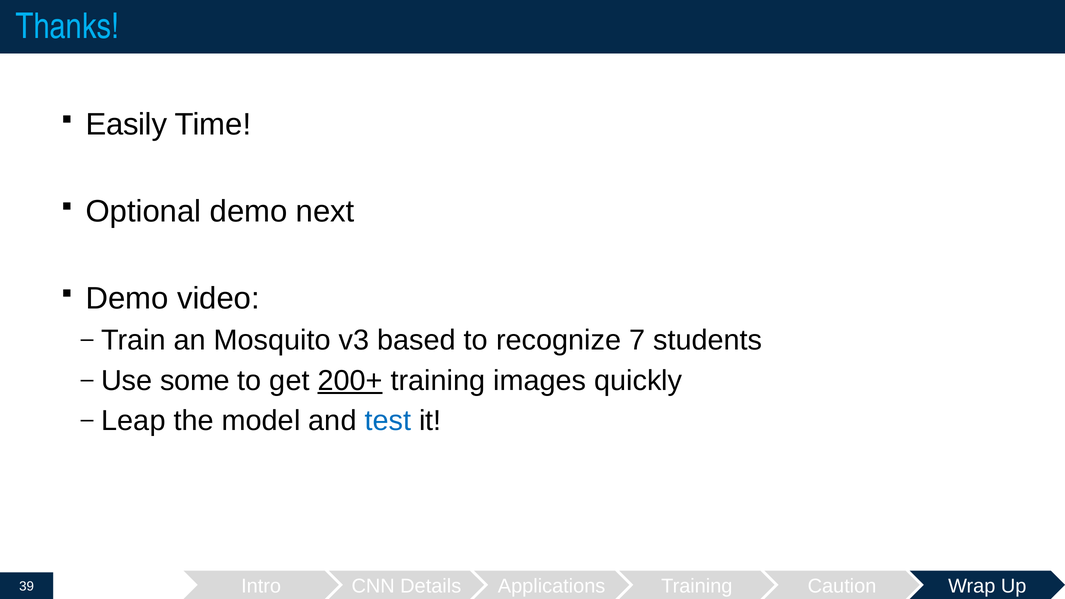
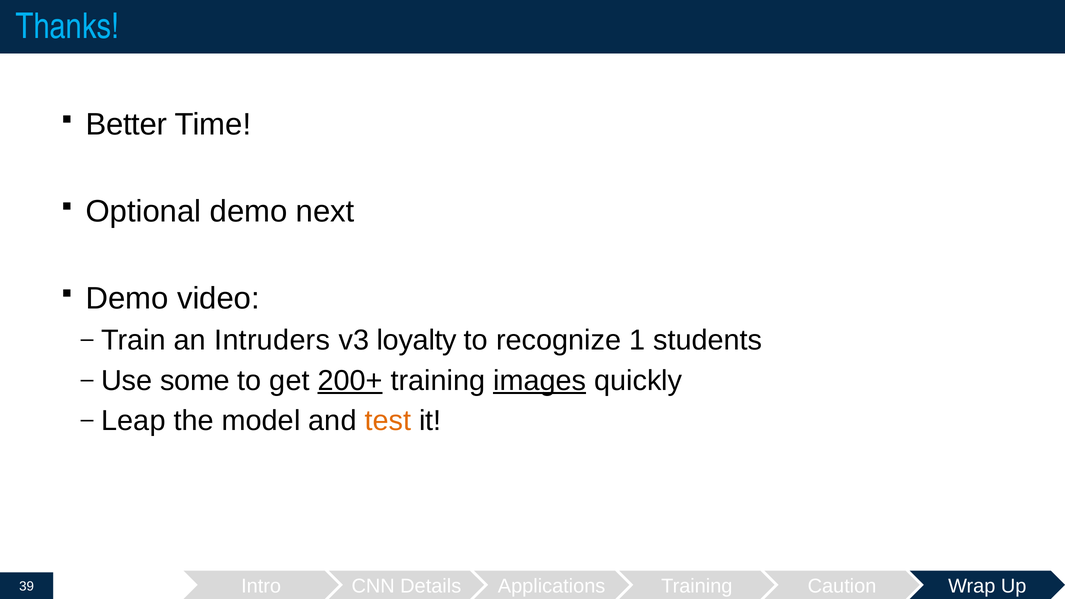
Easily: Easily -> Better (126, 125)
Mosquito: Mosquito -> Intruders (272, 340)
based: based -> loyalty (417, 340)
7: 7 -> 1 (637, 340)
images underline: none -> present (540, 381)
test colour: blue -> orange (388, 421)
